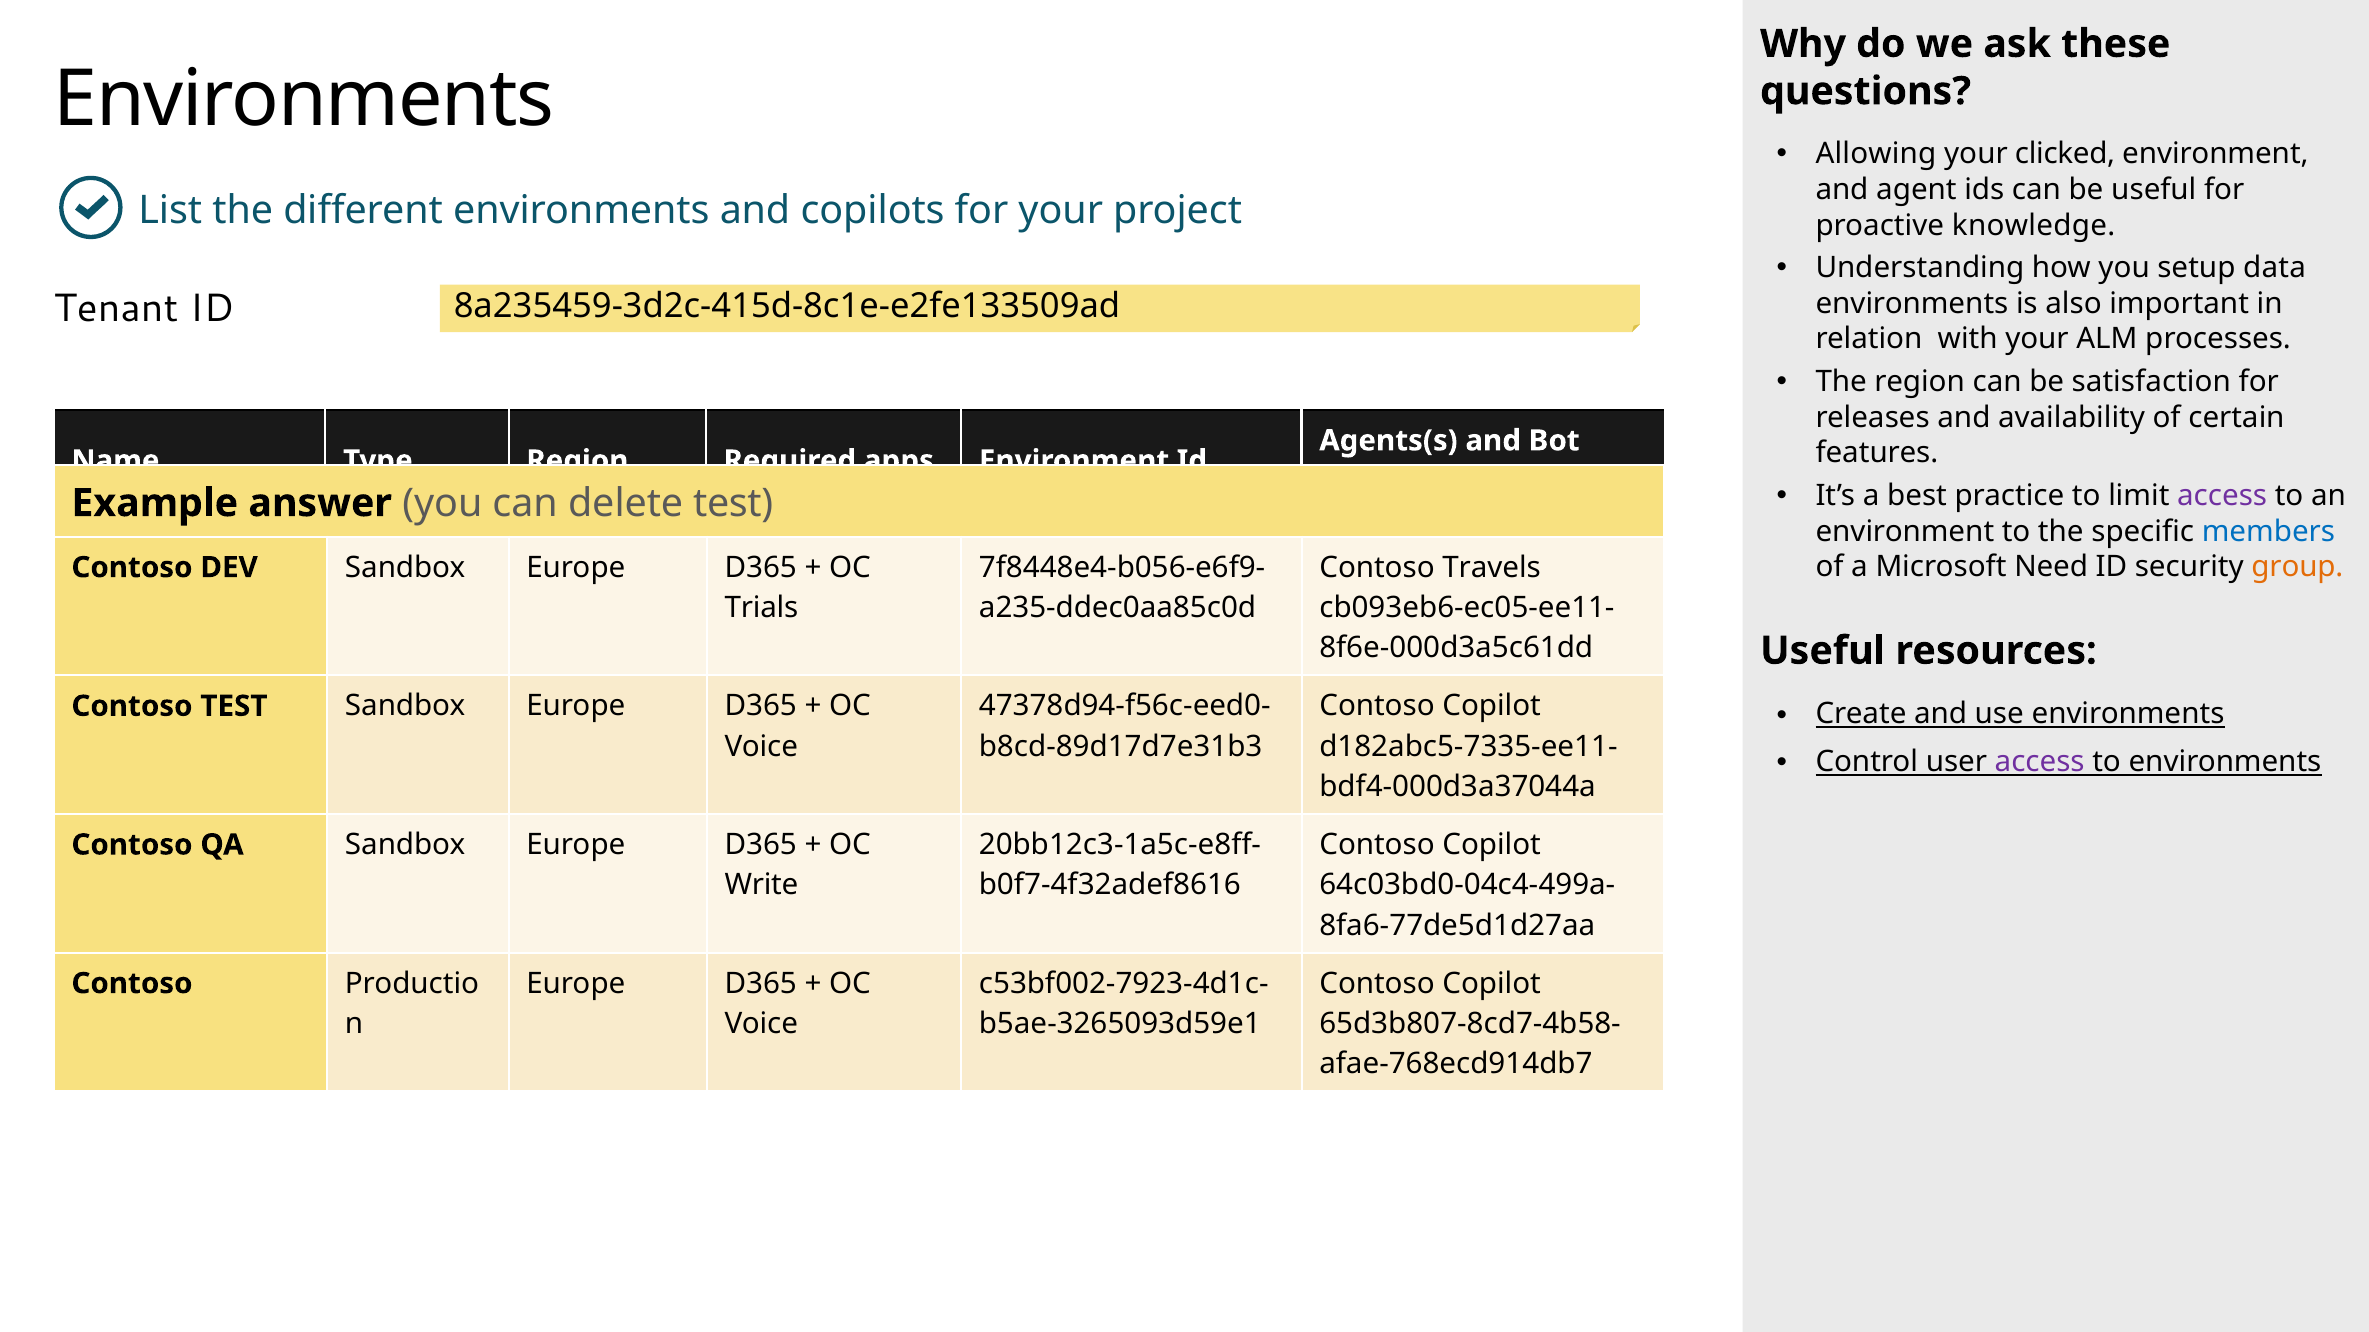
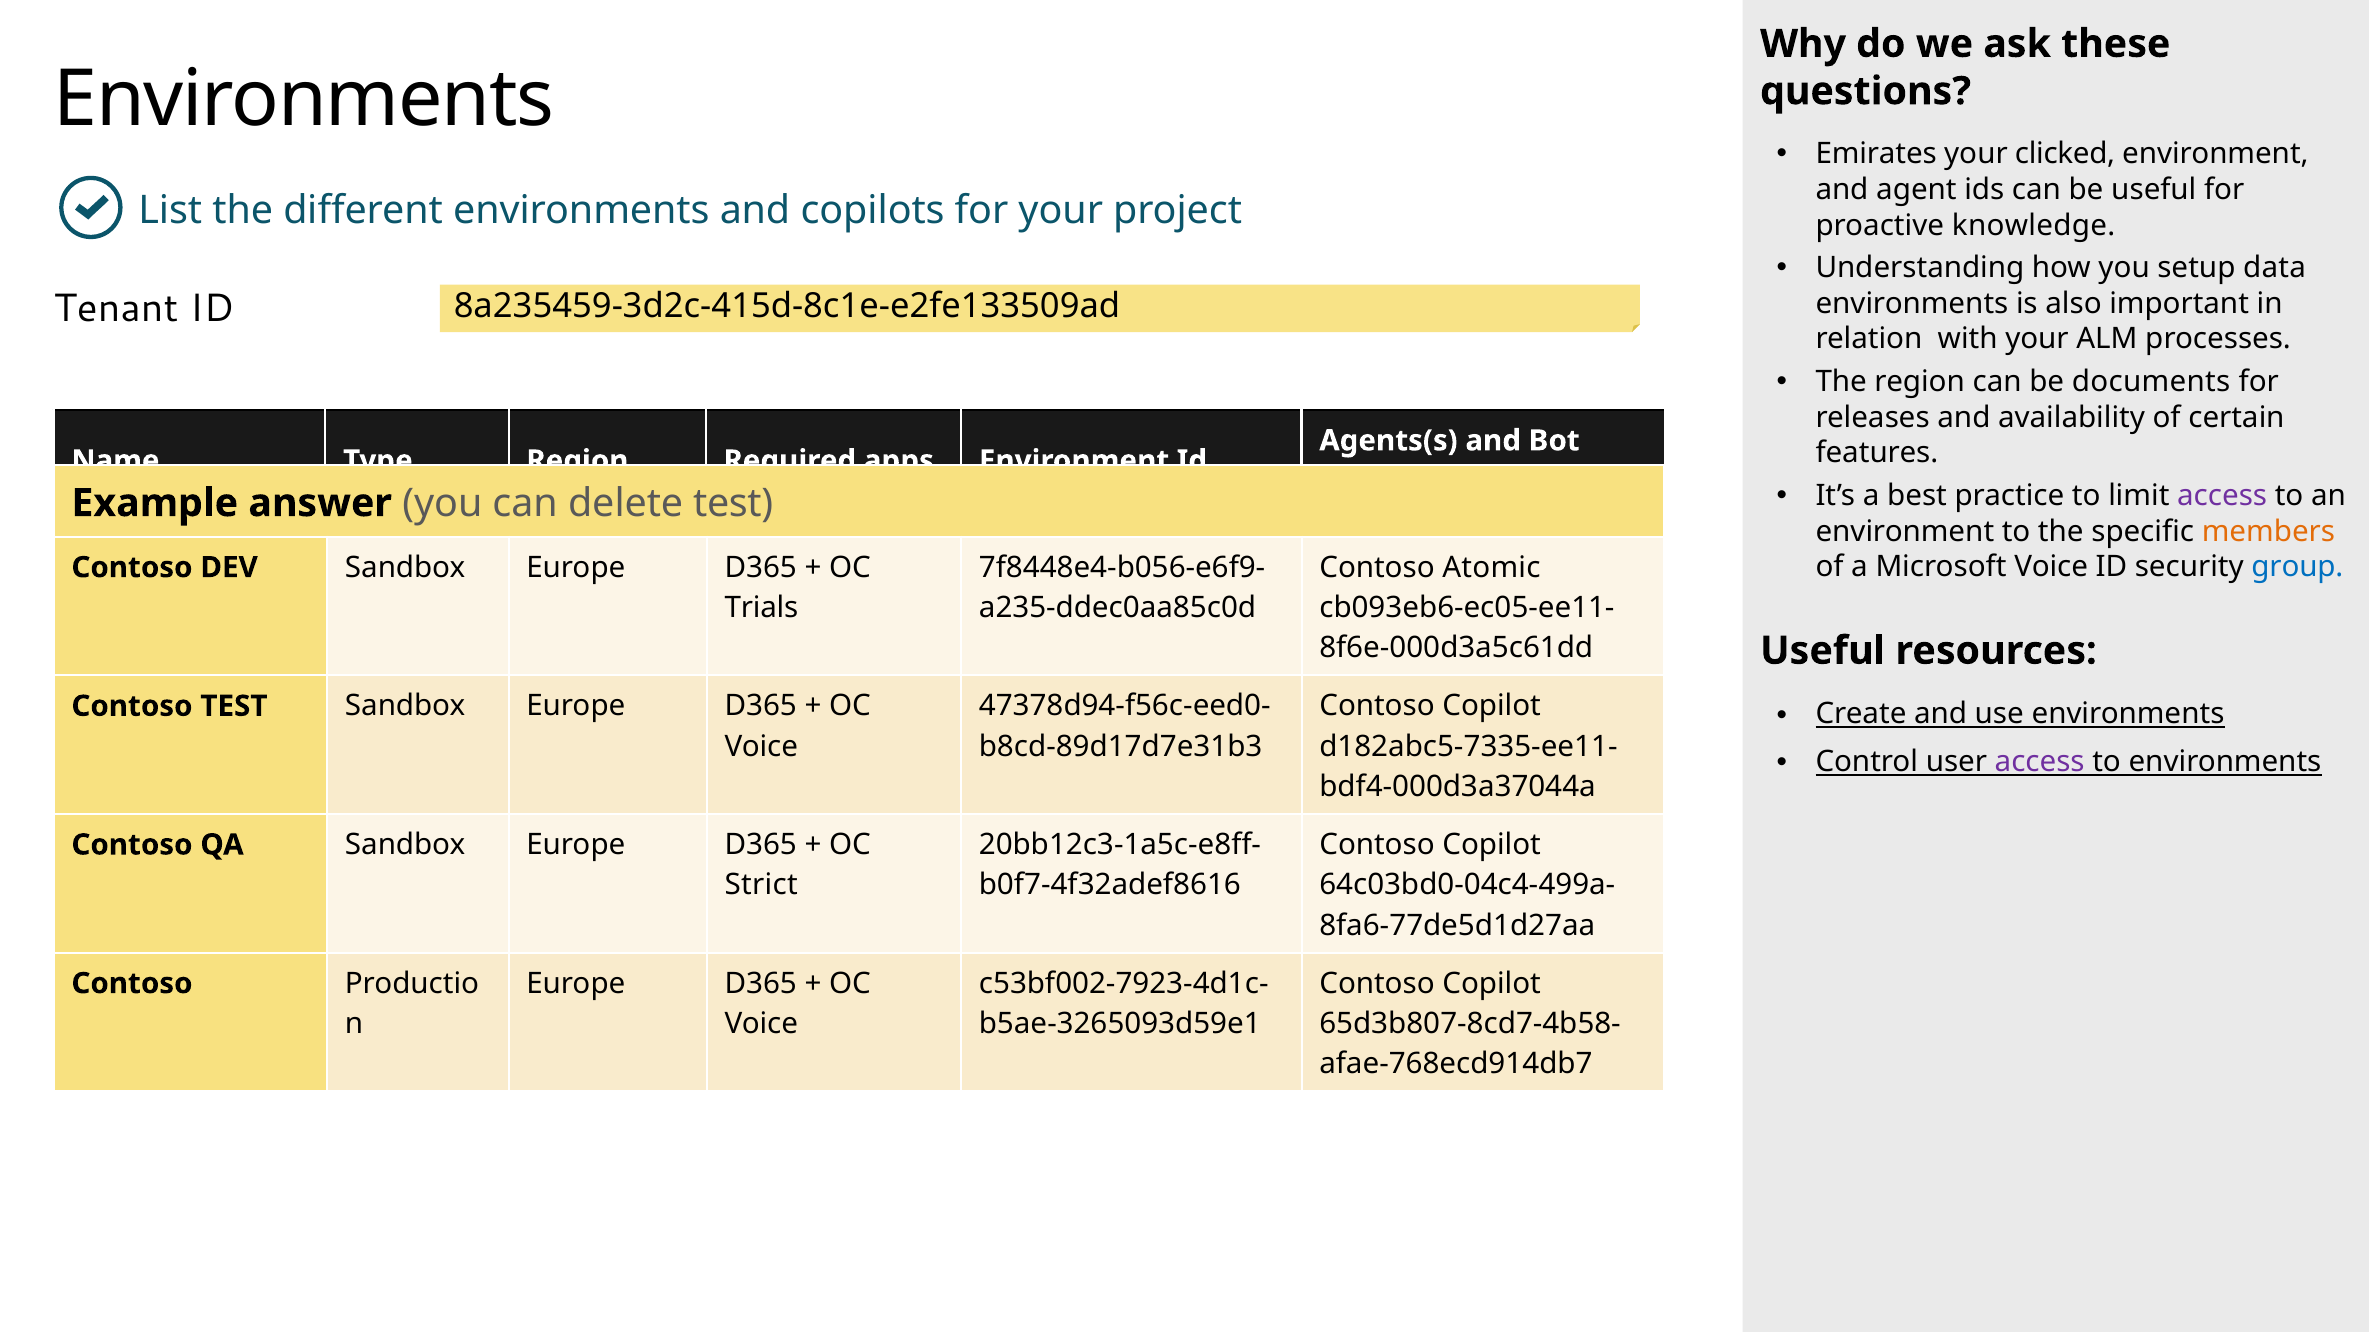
Allowing: Allowing -> Emirates (1876, 154)
satisfaction: satisfaction -> documents (2151, 382)
members colour: blue -> orange (2268, 532)
Microsoft Need: Need -> Voice (2051, 567)
group colour: orange -> blue (2297, 567)
Travels: Travels -> Atomic (1491, 568)
Write: Write -> Strict (761, 885)
